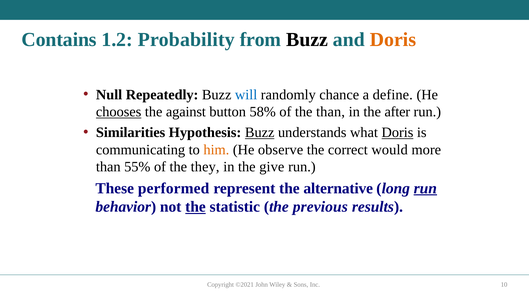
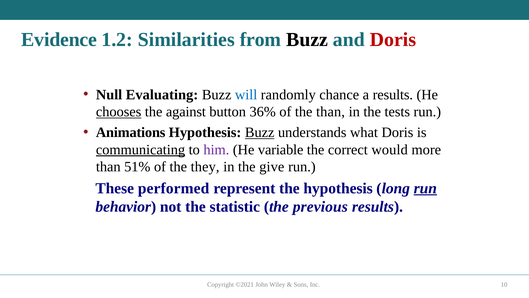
Contains: Contains -> Evidence (59, 40)
Probability: Probability -> Similarities (186, 40)
Doris colour: orange -> red (393, 40)
Repeatedly: Repeatedly -> Evaluating (162, 94)
a define: define -> results (393, 94)
58%: 58% -> 36% (263, 112)
after: after -> tests (397, 112)
Similarities: Similarities -> Animations (131, 132)
Doris underline: present -> none (397, 132)
communicating underline: none -> present (141, 149)
him colour: orange -> purple (216, 149)
observe: observe -> variable (281, 149)
55%: 55% -> 51% (137, 167)
the alternative: alternative -> hypothesis (338, 188)
the underline: present -> none (195, 207)
